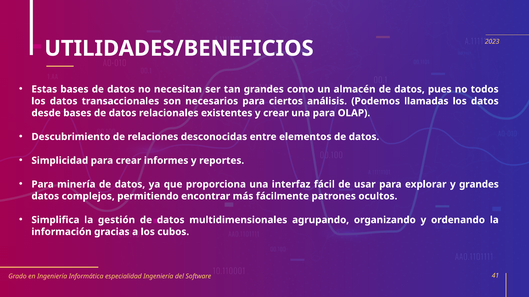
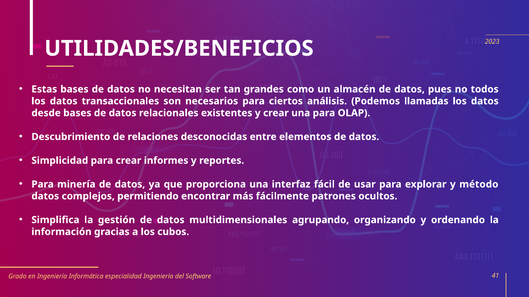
y grandes: grandes -> método (479, 185)
